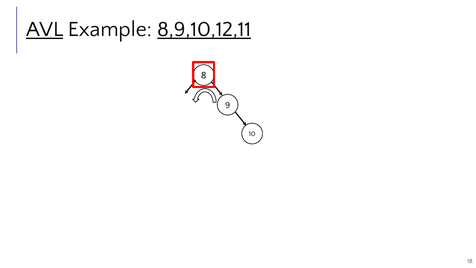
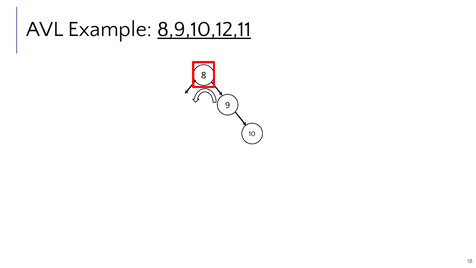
AVL underline: present -> none (45, 29)
